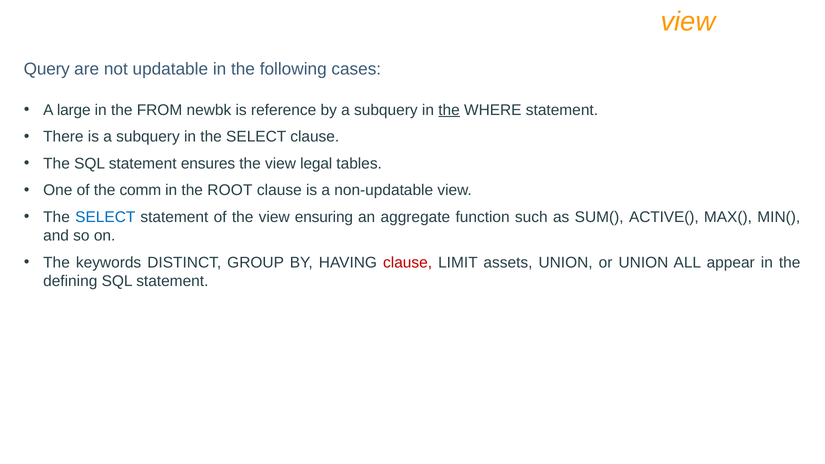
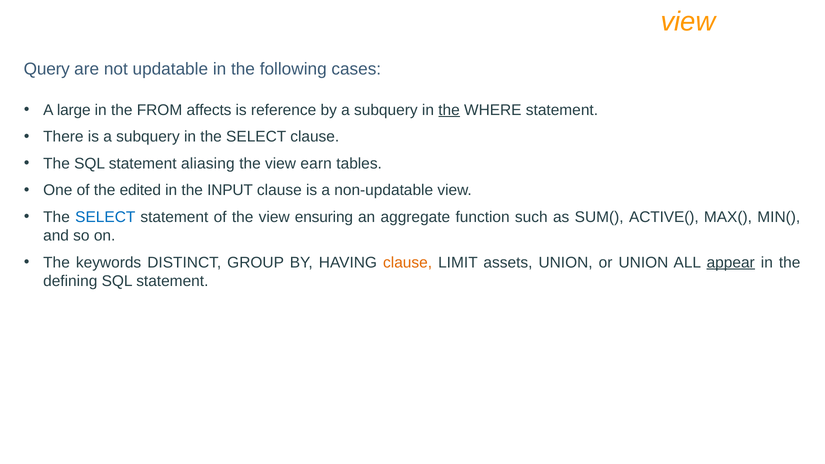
newbk: newbk -> affects (209, 110)
ensures: ensures -> aliasing (208, 164)
legal: legal -> earn (316, 164)
comm: comm -> edited (140, 190)
ROOT: ROOT -> INPUT (230, 190)
clause colour: red -> orange (408, 263)
appear underline: none -> present (731, 263)
